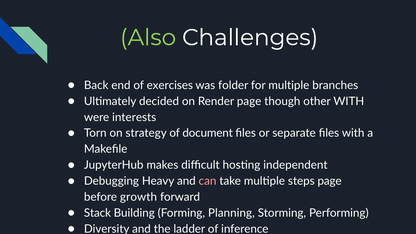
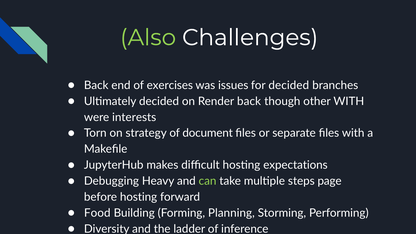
folder: folder -> issues (233, 85)
for multiple: multiple -> decided (289, 85)
Render page: page -> back (249, 101)
independent: independent -> expectations (295, 165)
can colour: pink -> light green (208, 181)
before growth: growth -> hosting (139, 197)
Stack: Stack -> Food (97, 213)
